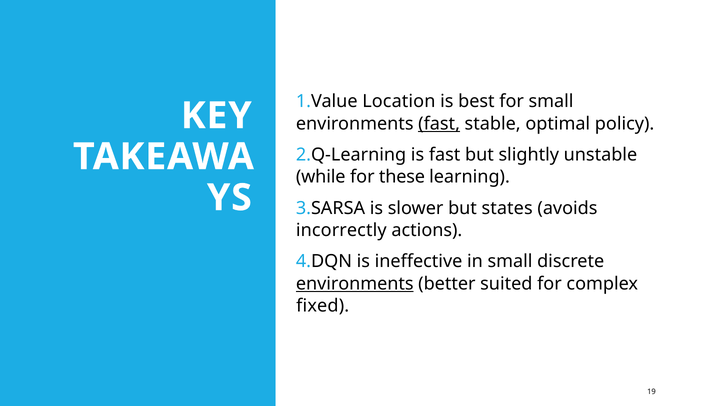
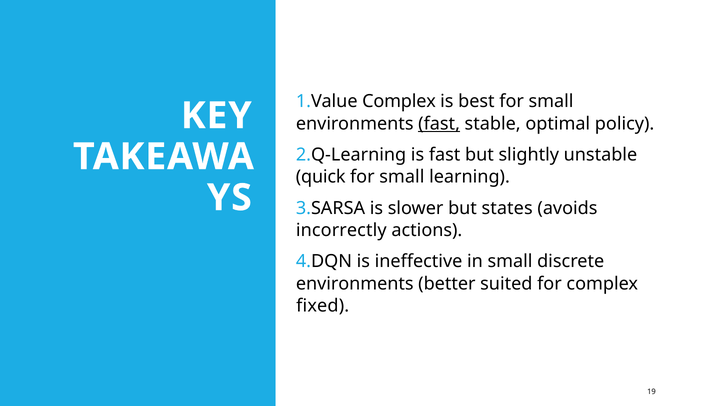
Location: Location -> Complex (399, 102)
while: while -> quick (321, 177)
these: these -> small (402, 177)
environments underline: present -> none (355, 284)
